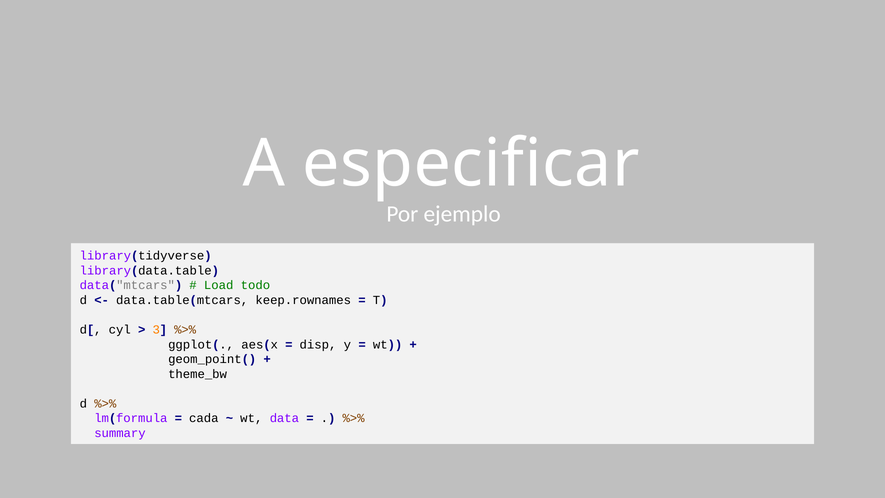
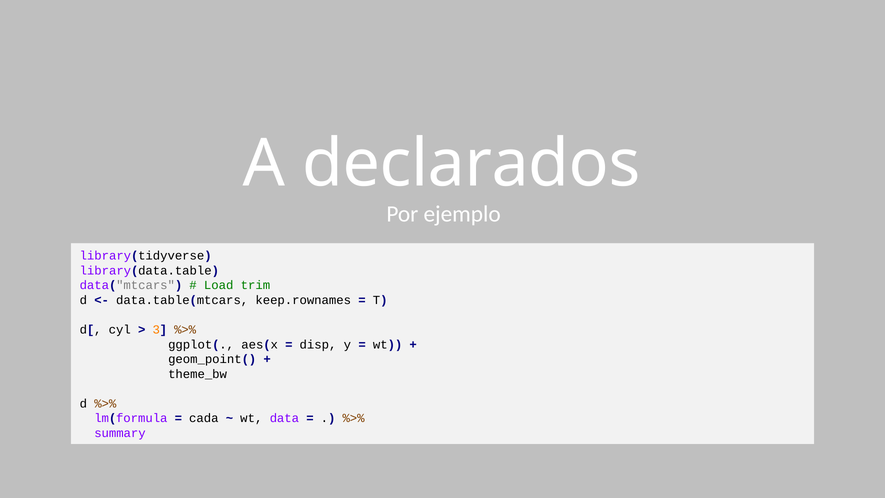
especificar: especificar -> declarados (471, 164)
todo: todo -> trim (255, 285)
